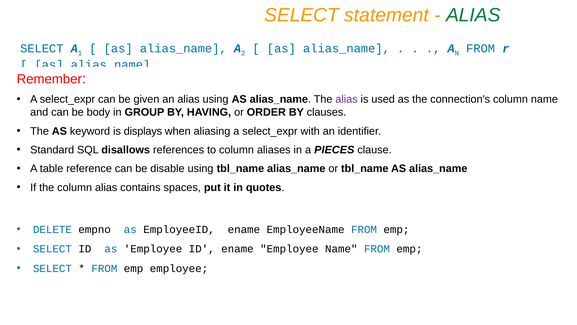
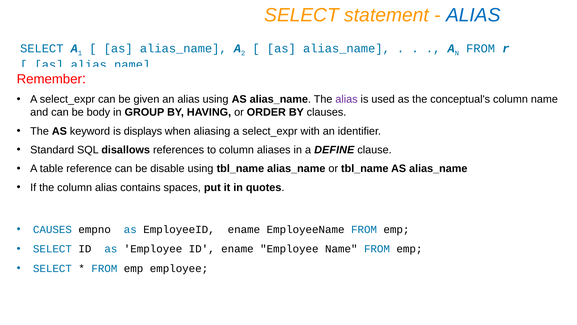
ALIAS colour: green -> blue (473, 15)
connection's: connection's -> conceptual's (460, 99)
PIECES: PIECES -> DEFINE (334, 150)
DELETE: DELETE -> CAUSES (52, 229)
